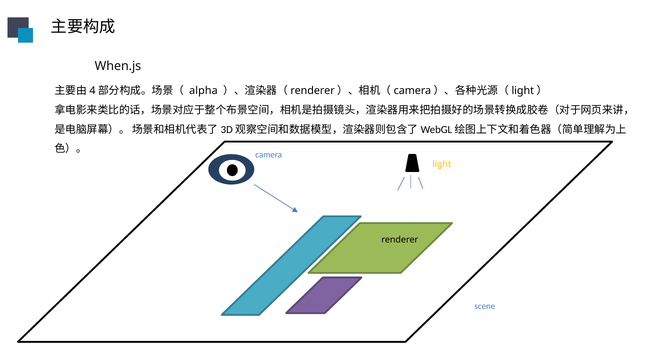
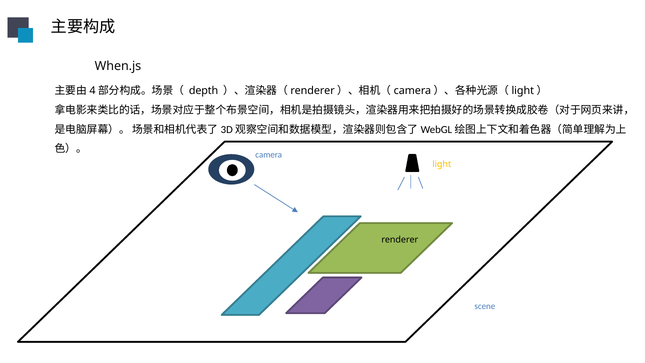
alpha: alpha -> depth (204, 91)
